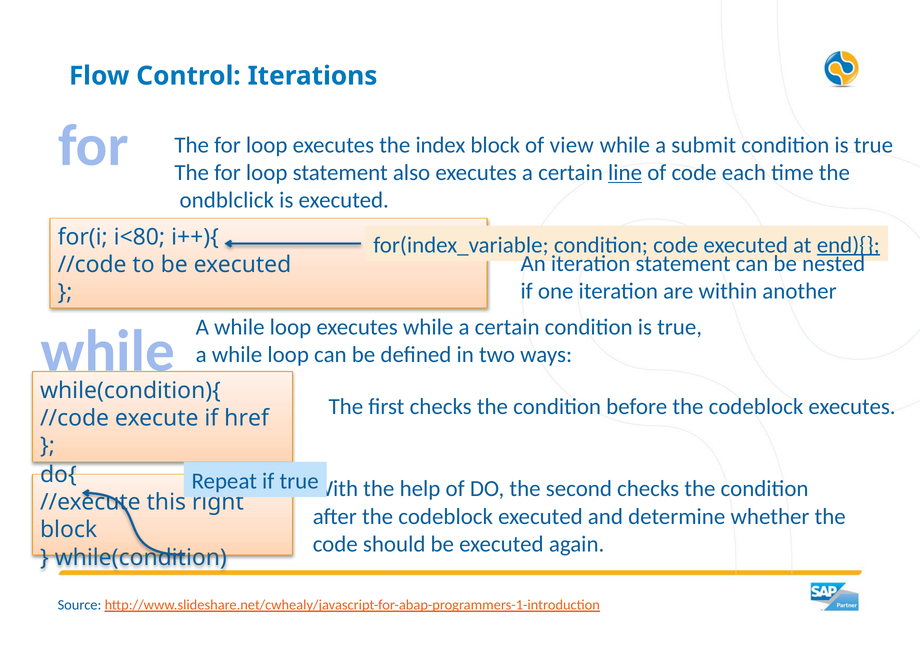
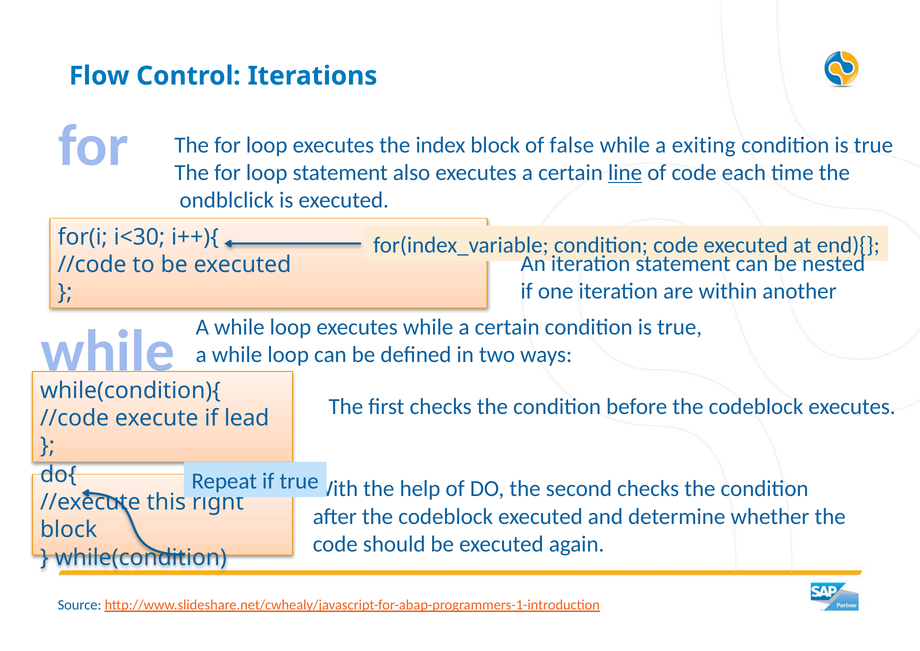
view: view -> false (572, 145)
submit: submit -> exiting (704, 145)
i<80: i<80 -> i<30 (139, 237)
end){ underline: present -> none (848, 245)
href: href -> lead (247, 418)
